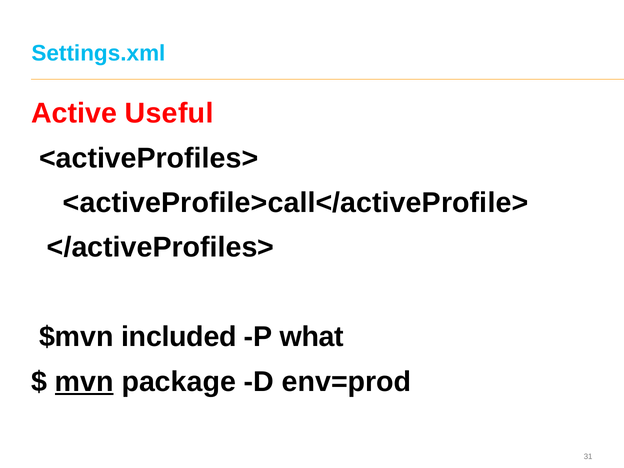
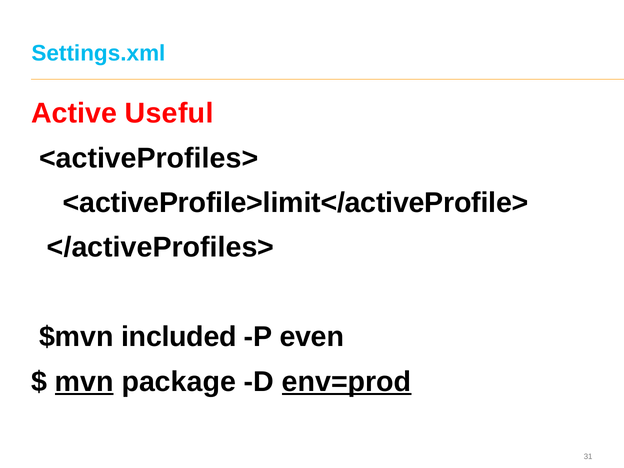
<activeProfile>call</activeProfile>: <activeProfile>call</activeProfile> -> <activeProfile>limit</activeProfile> (296, 203)
what: what -> even (312, 337)
env=prod underline: none -> present (347, 382)
